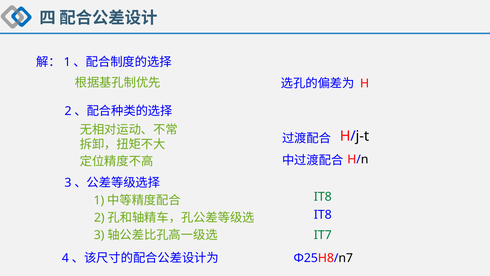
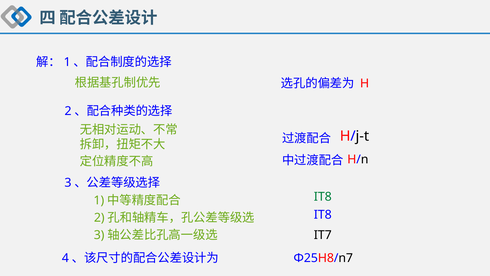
IT7 colour: green -> black (323, 235)
